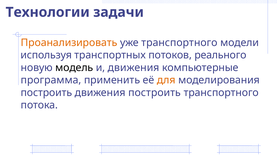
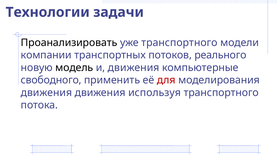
Проанализировать colour: orange -> black (69, 43)
используя: используя -> компании (46, 55)
программа: программа -> свободного (51, 80)
для colour: orange -> red (166, 80)
построить: построить -> движения (46, 92)
движения построить: построить -> используя (155, 92)
